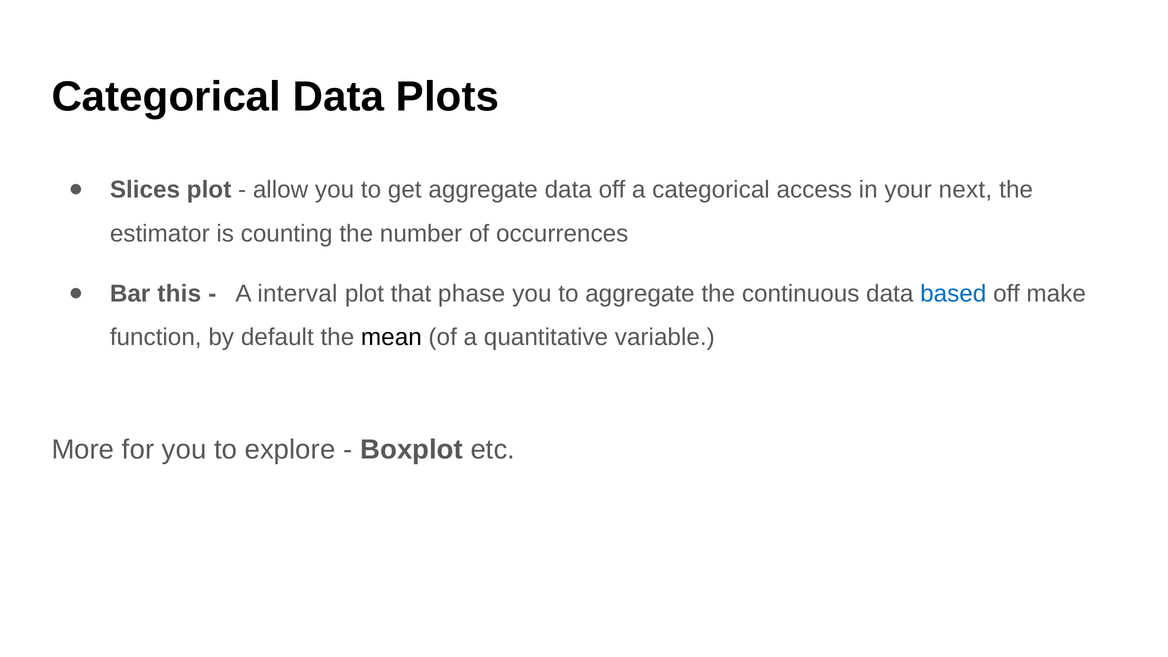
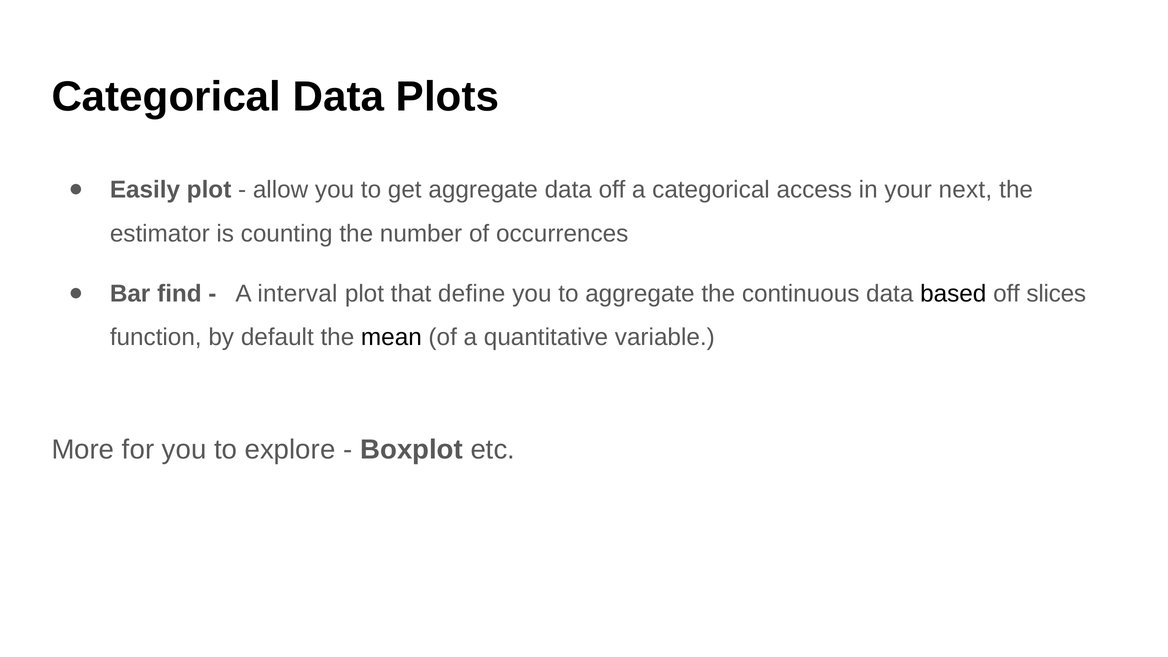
Slices: Slices -> Easily (145, 190)
this: this -> find (179, 294)
phase: phase -> define (472, 294)
based colour: blue -> black (953, 294)
make: make -> slices (1056, 294)
